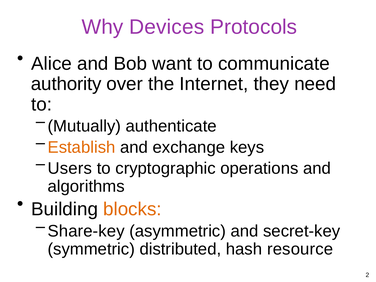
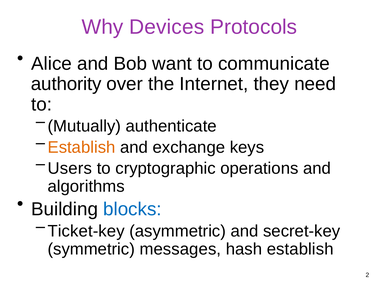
blocks colour: orange -> blue (132, 209)
Share-key: Share-key -> Ticket-key (86, 231)
distributed: distributed -> messages (180, 249)
hash resource: resource -> establish (300, 249)
